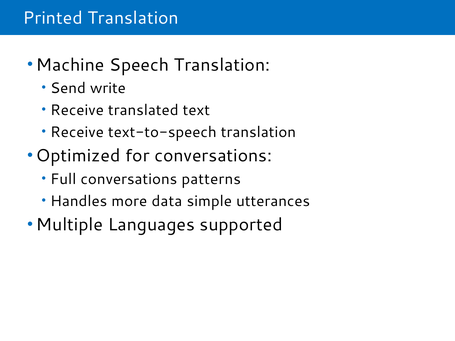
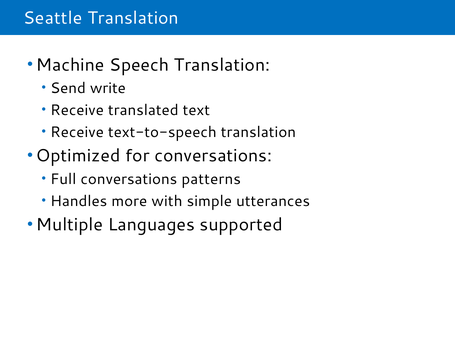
Printed: Printed -> Seattle (53, 18)
data: data -> with (167, 201)
